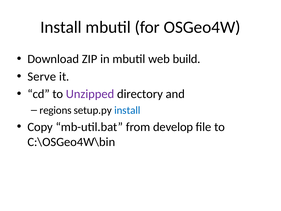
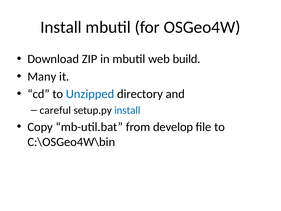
Serve: Serve -> Many (42, 76)
Unzipped colour: purple -> blue (90, 94)
regions: regions -> careful (55, 110)
